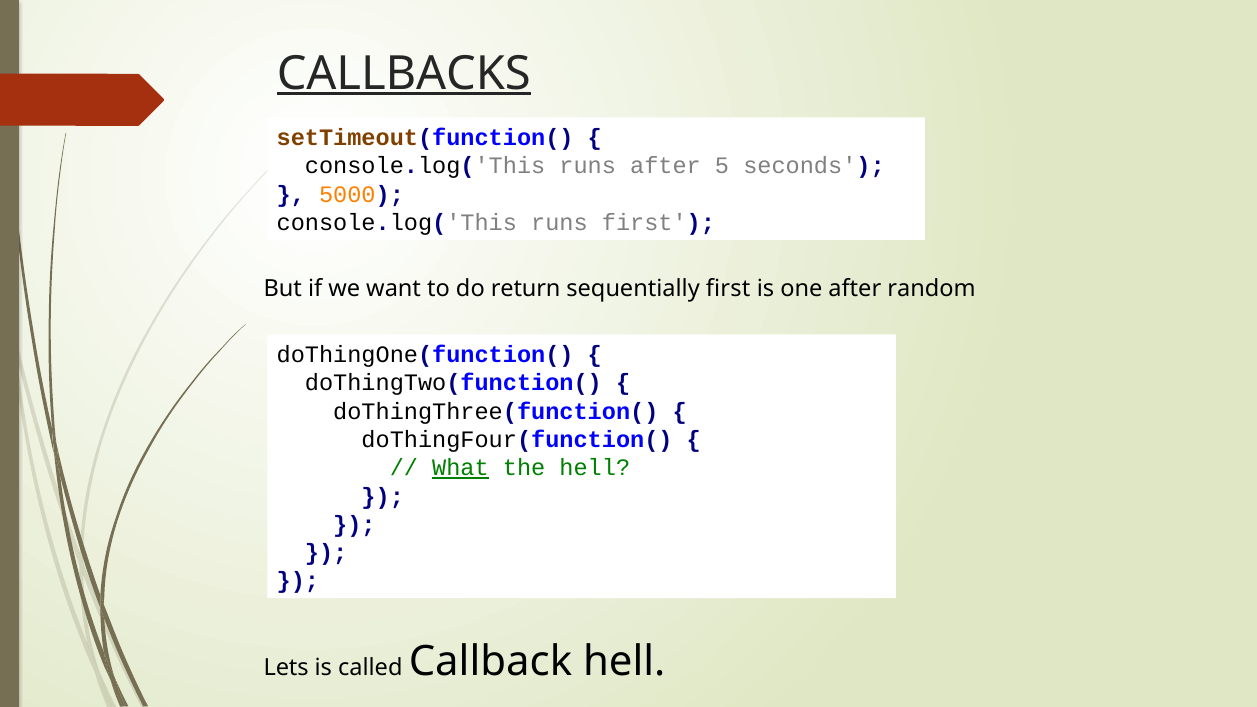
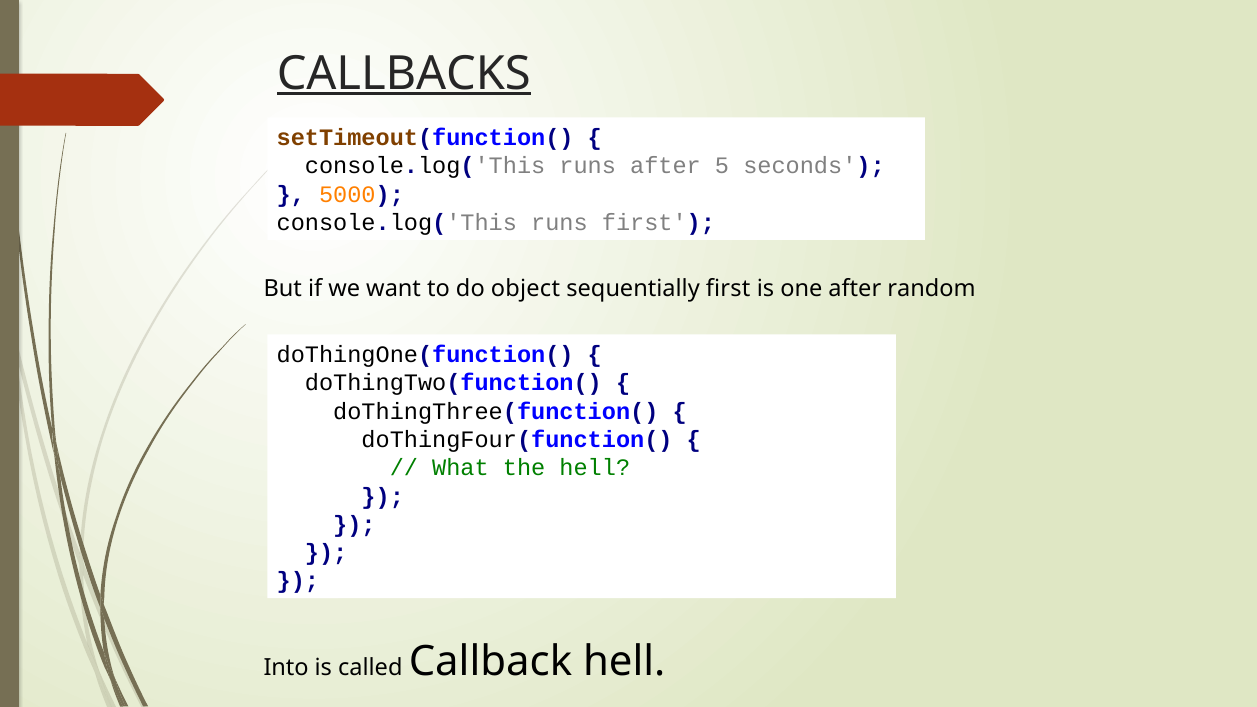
return: return -> object (525, 289)
What underline: present -> none (460, 468)
Lets: Lets -> Into (286, 667)
